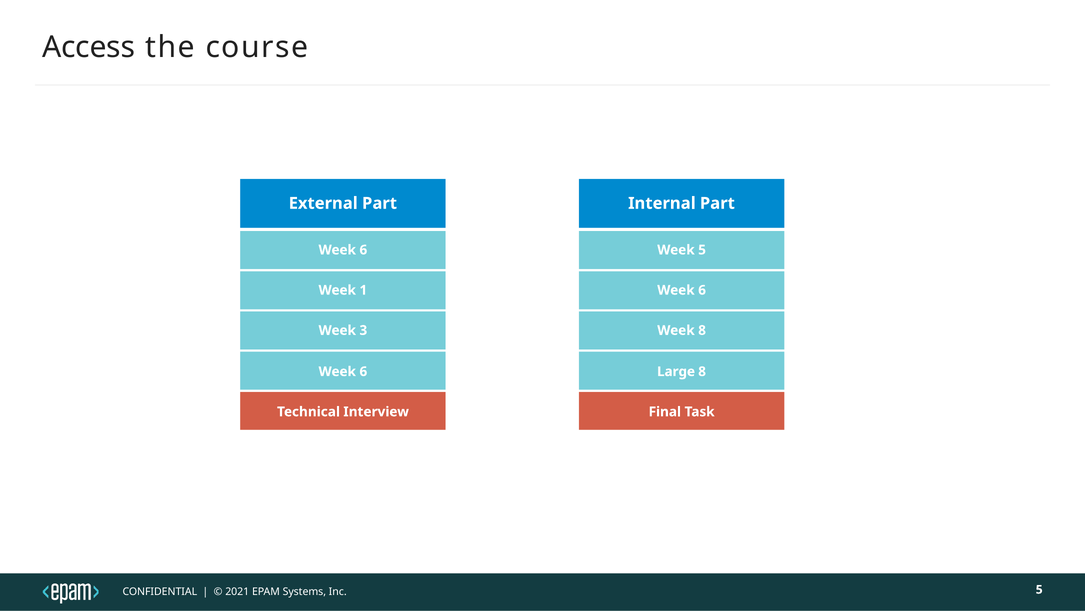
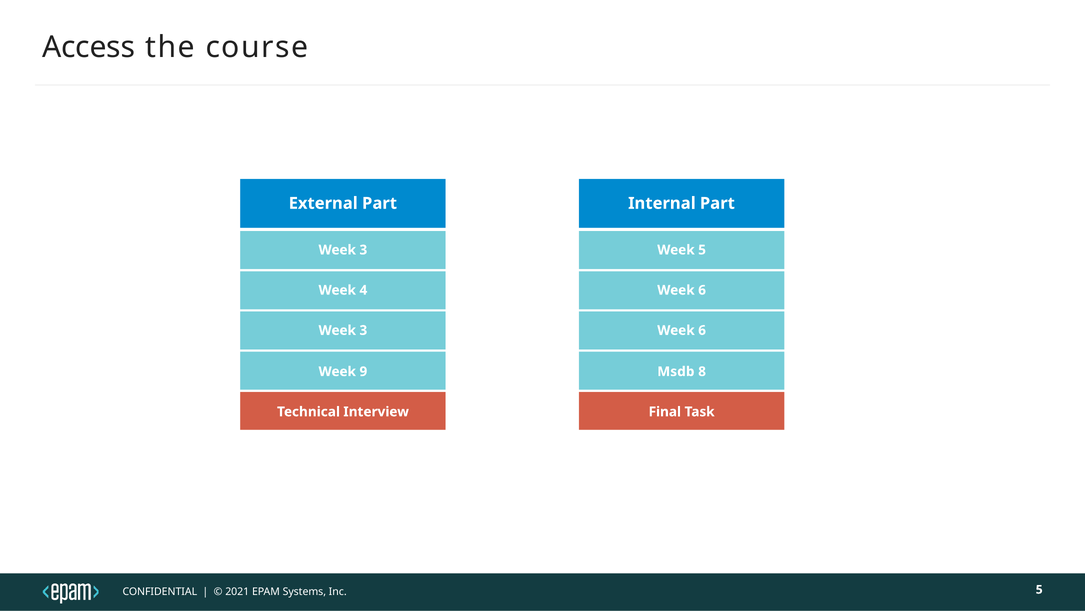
6: 6 -> 3 (363, 250)
1: 1 -> 4 (363, 290)
8: 8 -> 6 (702, 330)
6: 6 -> 9 (363, 371)
Large: Large -> Msdb (676, 371)
